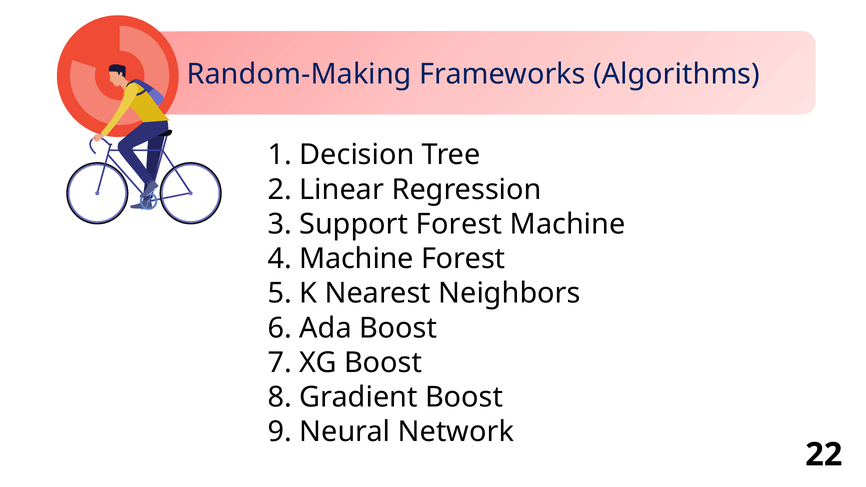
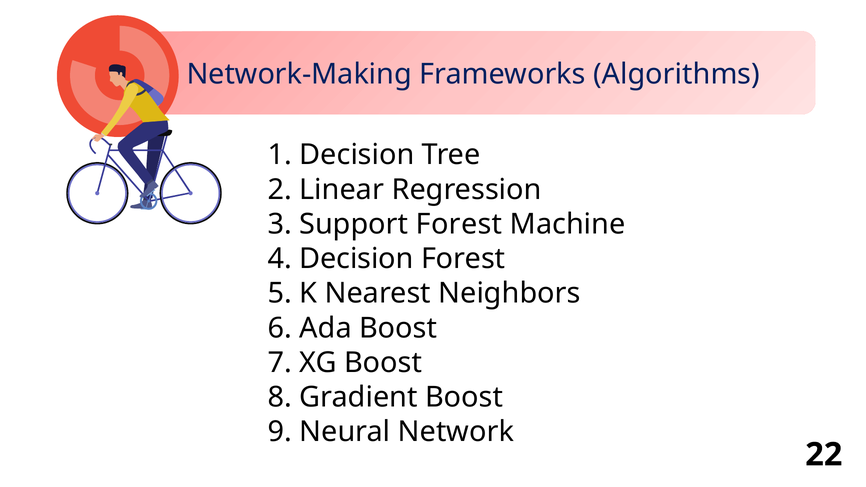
Random-Making: Random-Making -> Network-Making (299, 74)
4 Machine: Machine -> Decision (357, 259)
